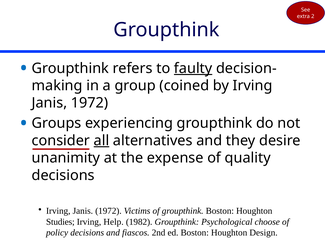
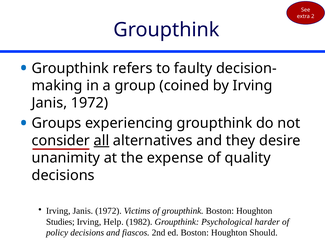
faulty underline: present -> none (193, 68)
choose: choose -> harder (267, 222)
Design: Design -> Should (264, 232)
